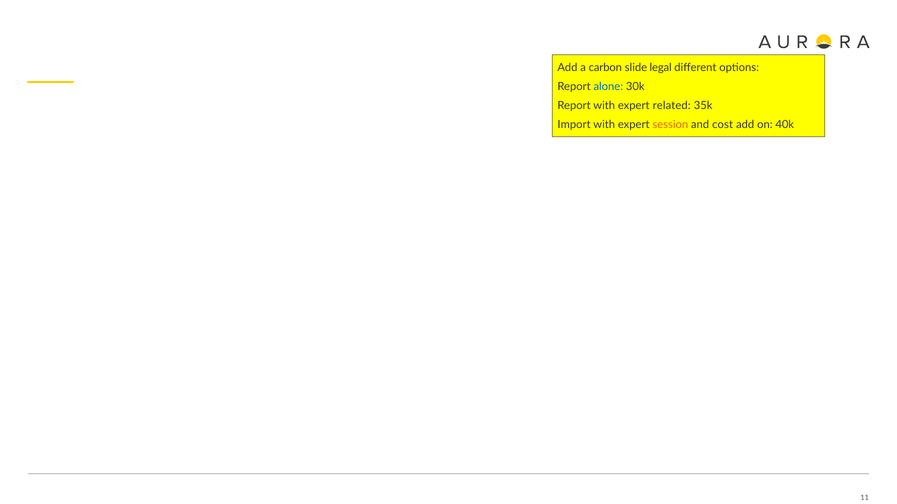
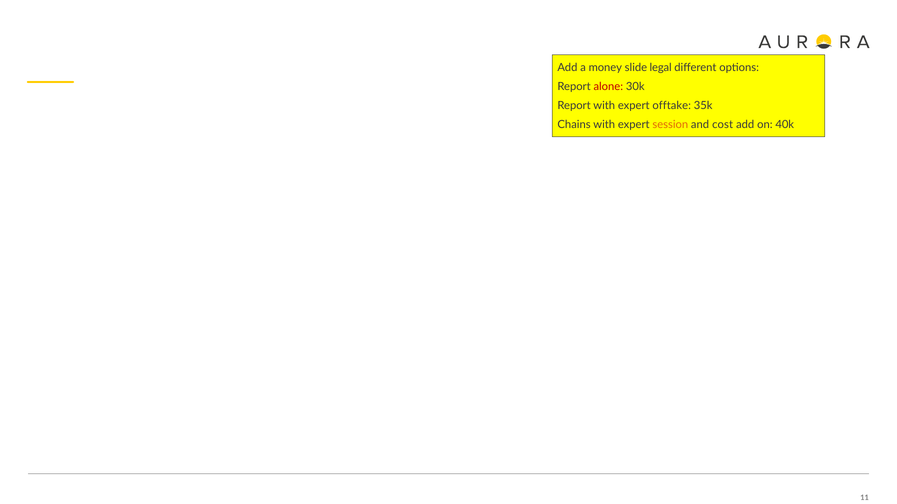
carbon: carbon -> money (605, 67)
alone colour: blue -> red (608, 87)
related: related -> offtake (672, 106)
Import: Import -> Chains (574, 125)
